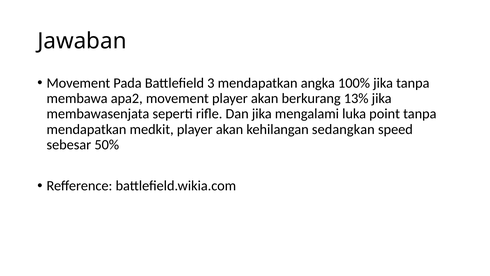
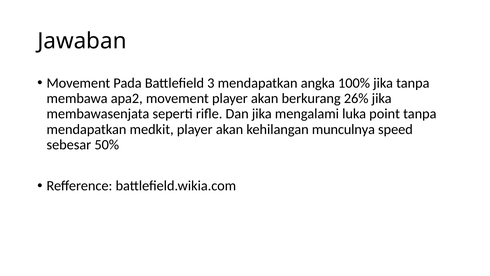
13%: 13% -> 26% (356, 98)
sedangkan: sedangkan -> munculnya (343, 129)
